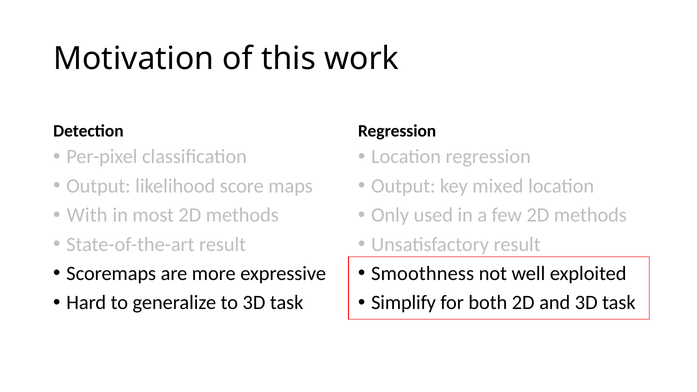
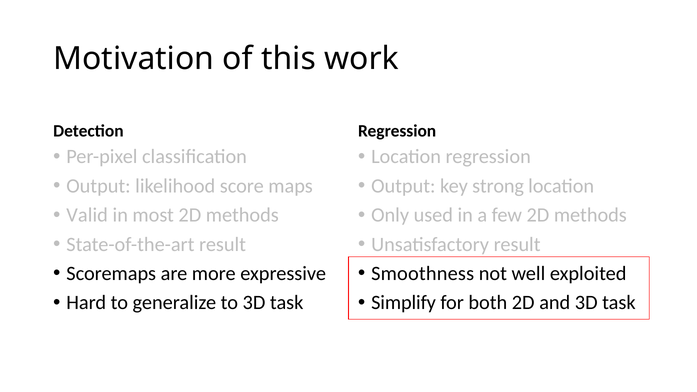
mixed: mixed -> strong (498, 186)
With: With -> Valid (87, 215)
